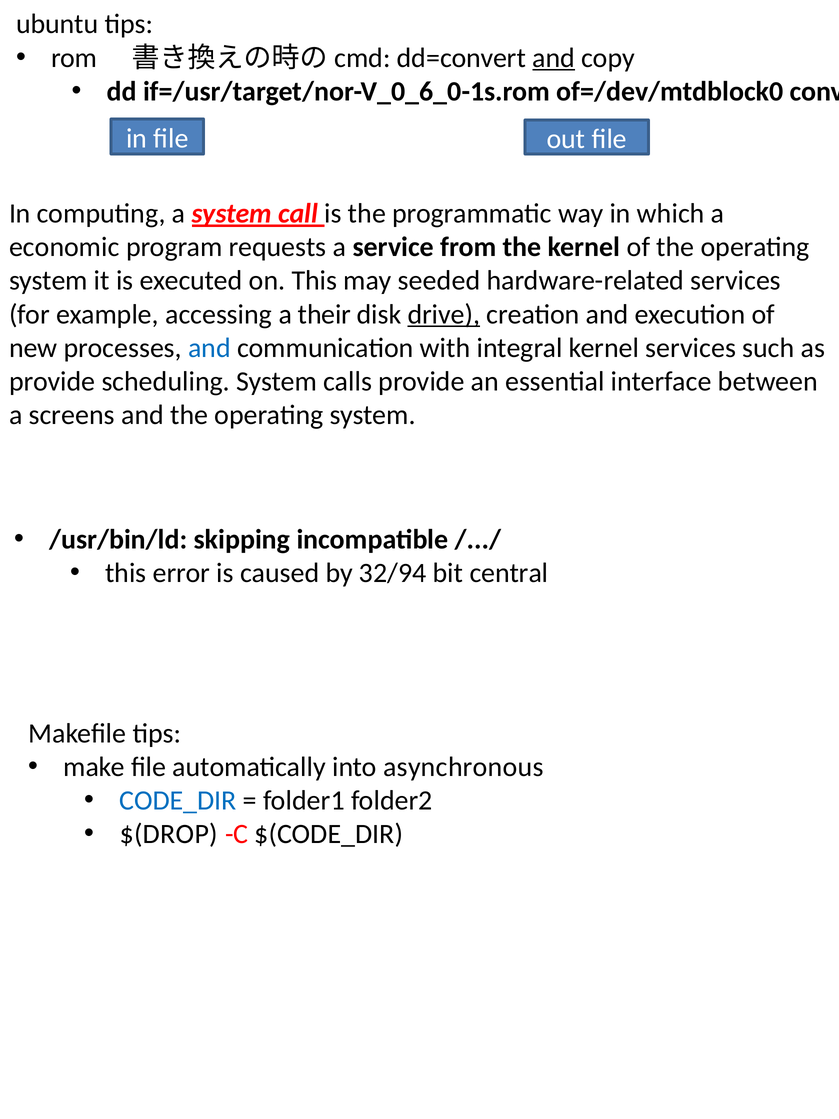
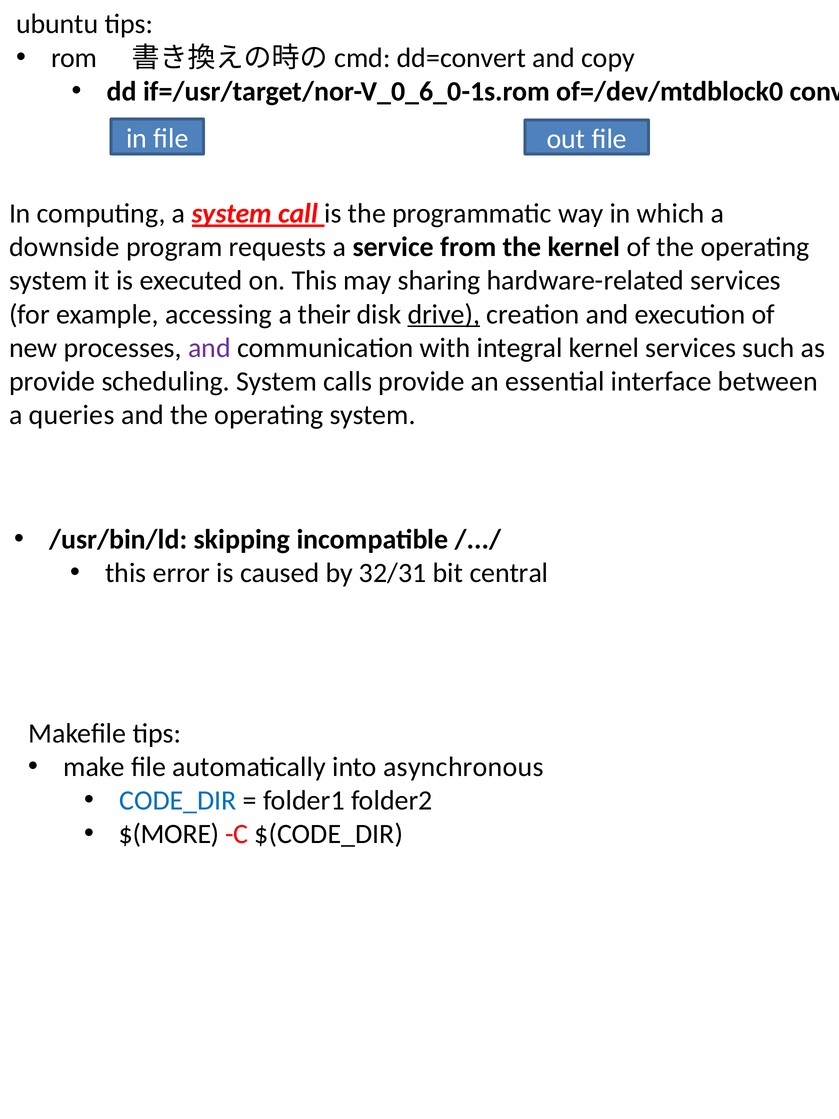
and underline: present -> none (554, 58)
economic: economic -> downside (64, 247)
seeded: seeded -> sharing (439, 281)
and colour: blue -> purple (209, 348)
screens: screens -> queries (72, 415)
32/94: 32/94 -> 32/31 (393, 573)
$(DROP: $(DROP -> $(MORE (169, 834)
